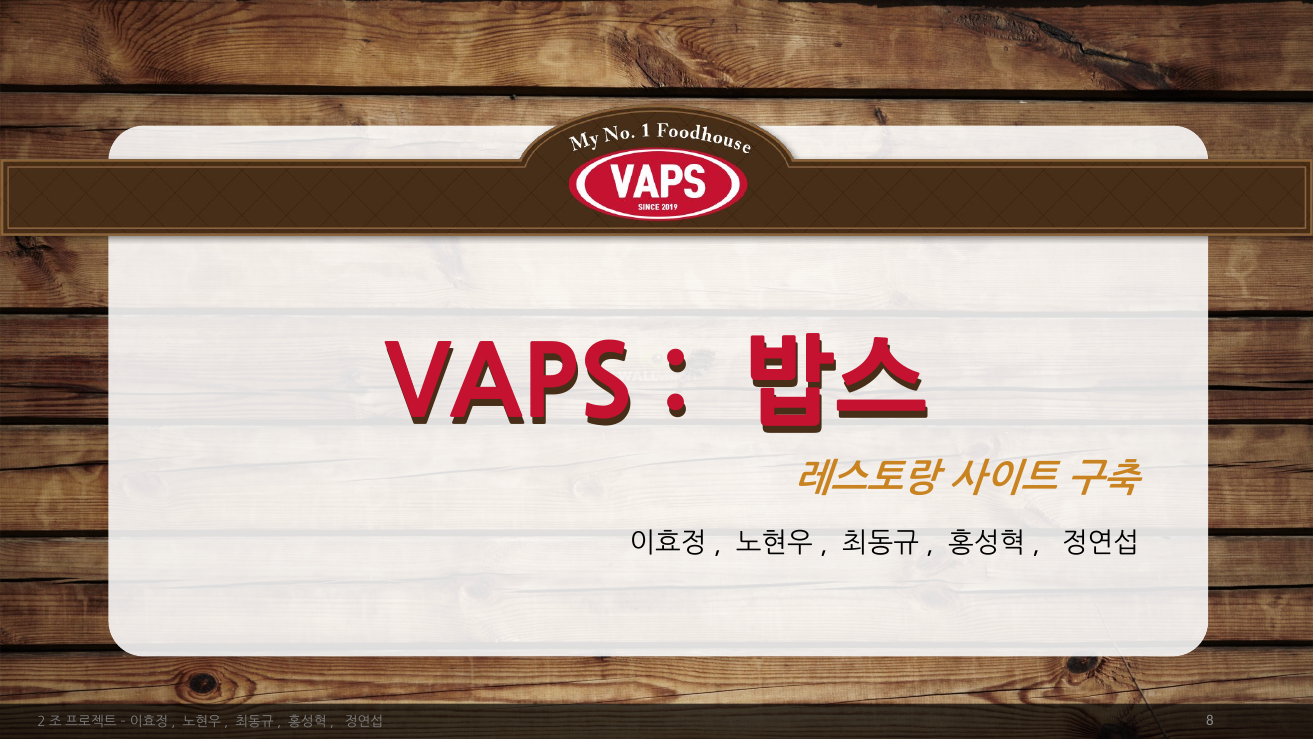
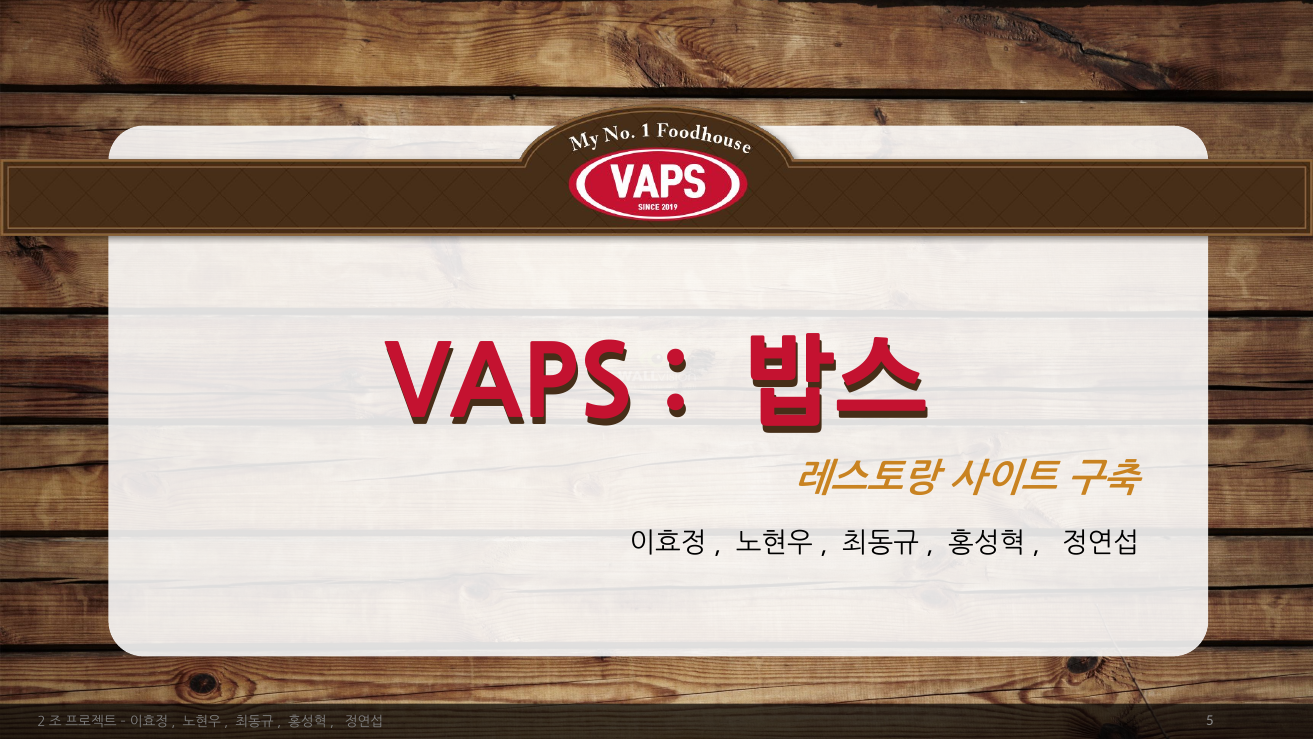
8: 8 -> 5 (1210, 720)
